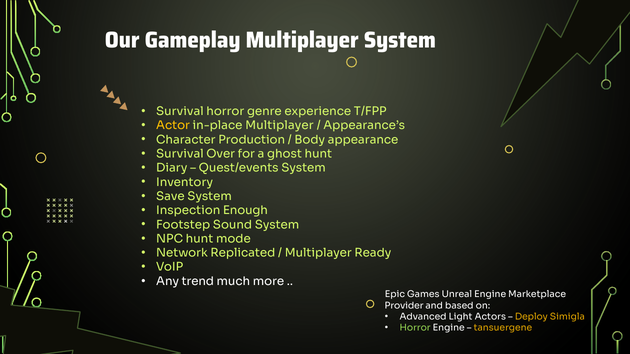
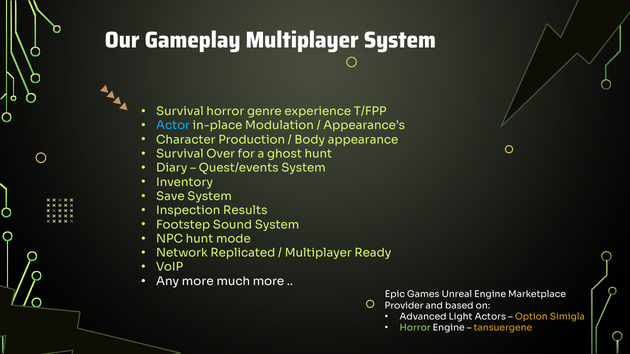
Actor colour: yellow -> light blue (173, 126)
in-place Multiplayer: Multiplayer -> Modulation (280, 126)
Enough: Enough -> Results (245, 211)
Any trend: trend -> more (198, 282)
Deploy: Deploy -> Option (531, 317)
